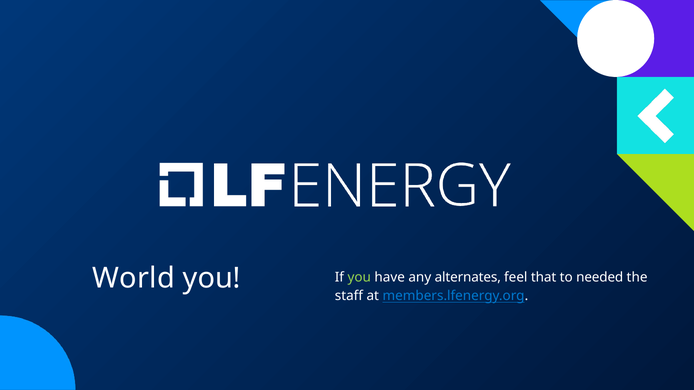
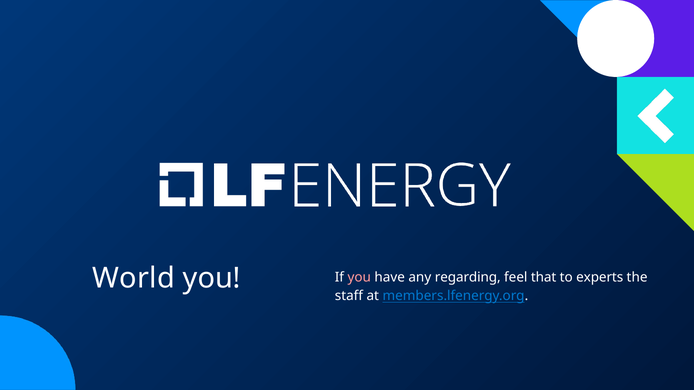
you colour: light green -> pink (359, 277)
alternates: alternates -> regarding (468, 277)
needed: needed -> experts (600, 277)
